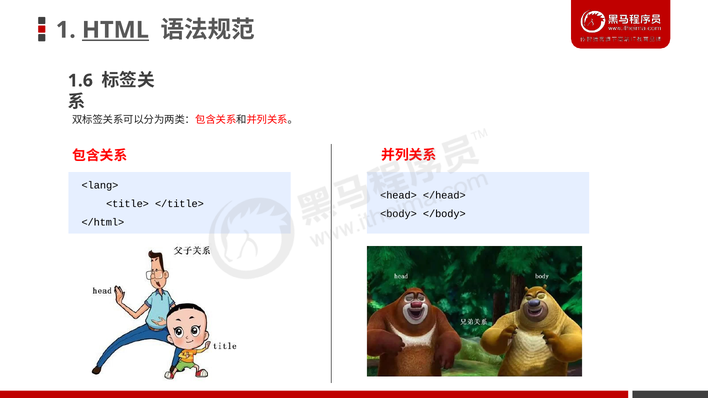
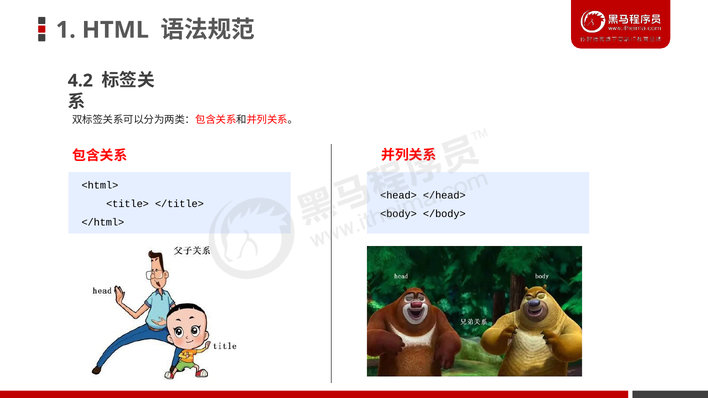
HTML underline: present -> none (115, 30)
1.6: 1.6 -> 4.2 (80, 81)
<lang>: <lang> -> <html> (100, 185)
